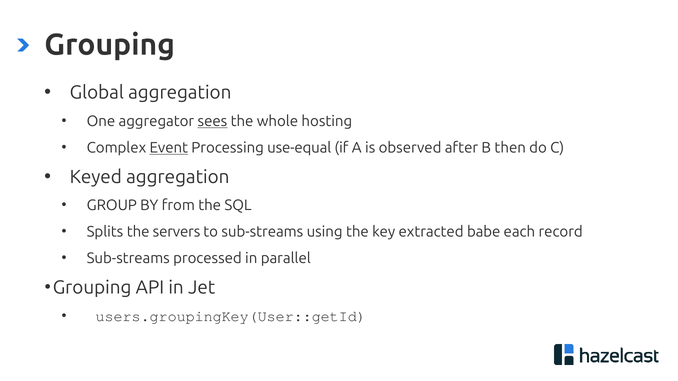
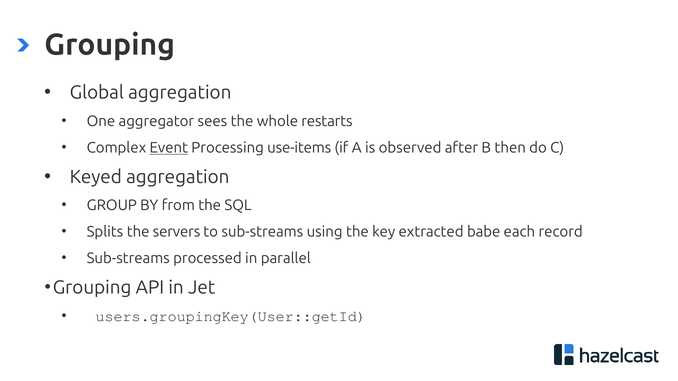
sees underline: present -> none (212, 121)
hosting: hosting -> restarts (327, 121)
use-equal: use-equal -> use-items (299, 148)
